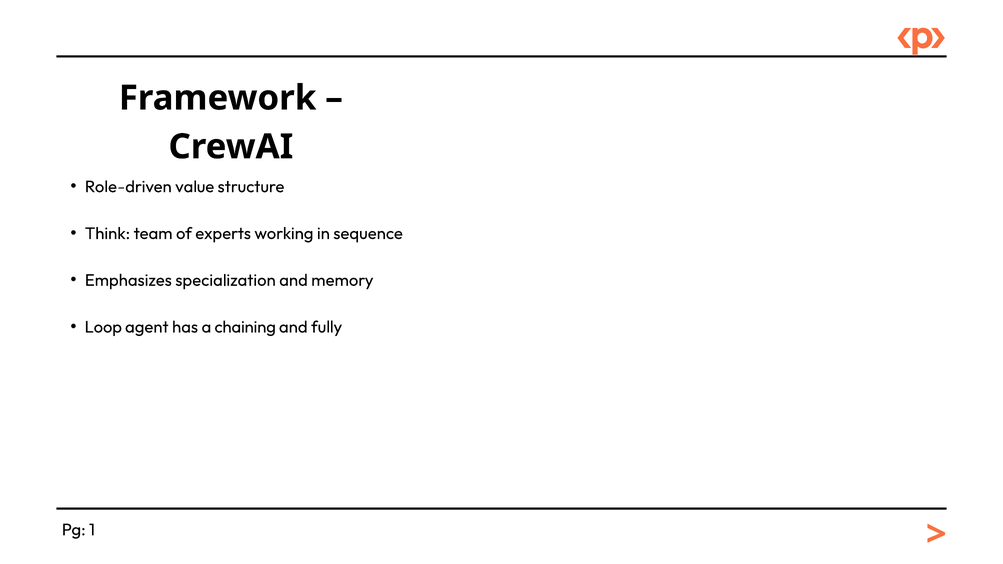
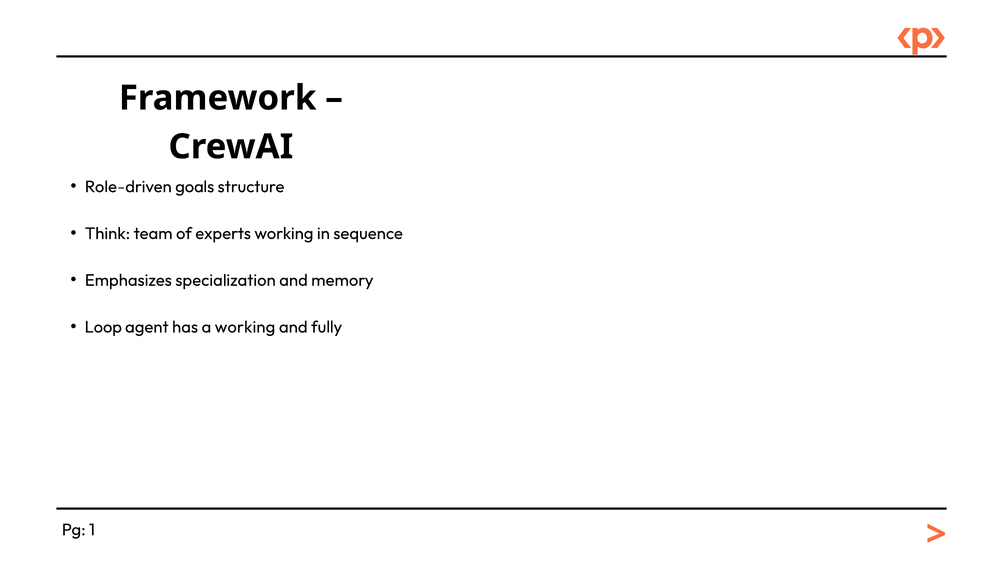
value: value -> goals (195, 187)
a chaining: chaining -> working (245, 327)
